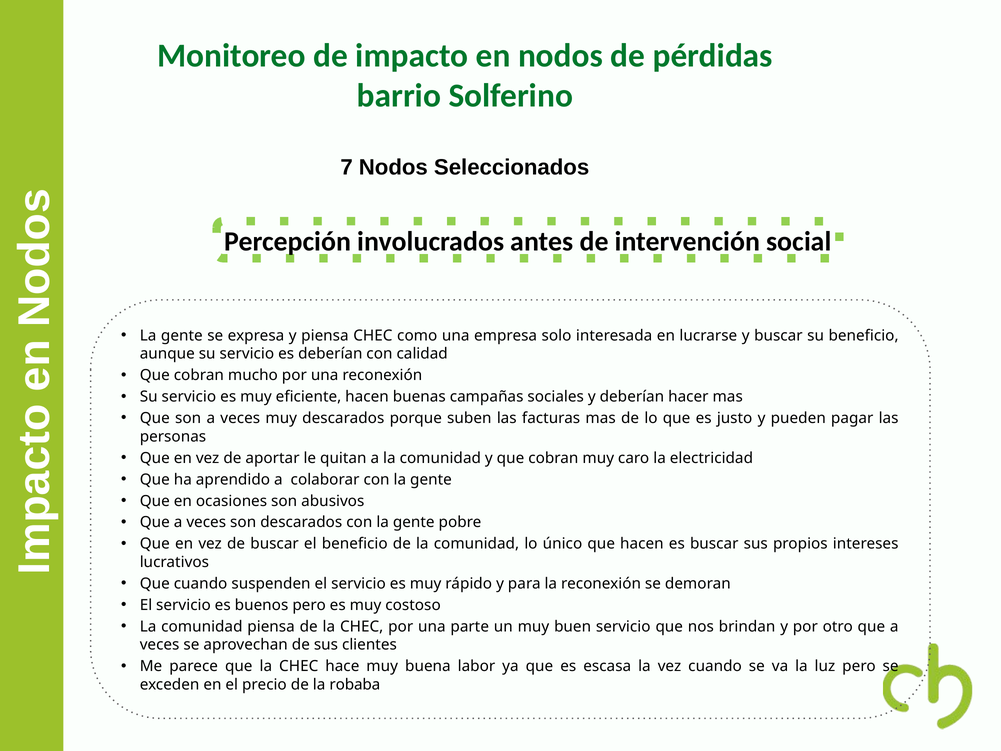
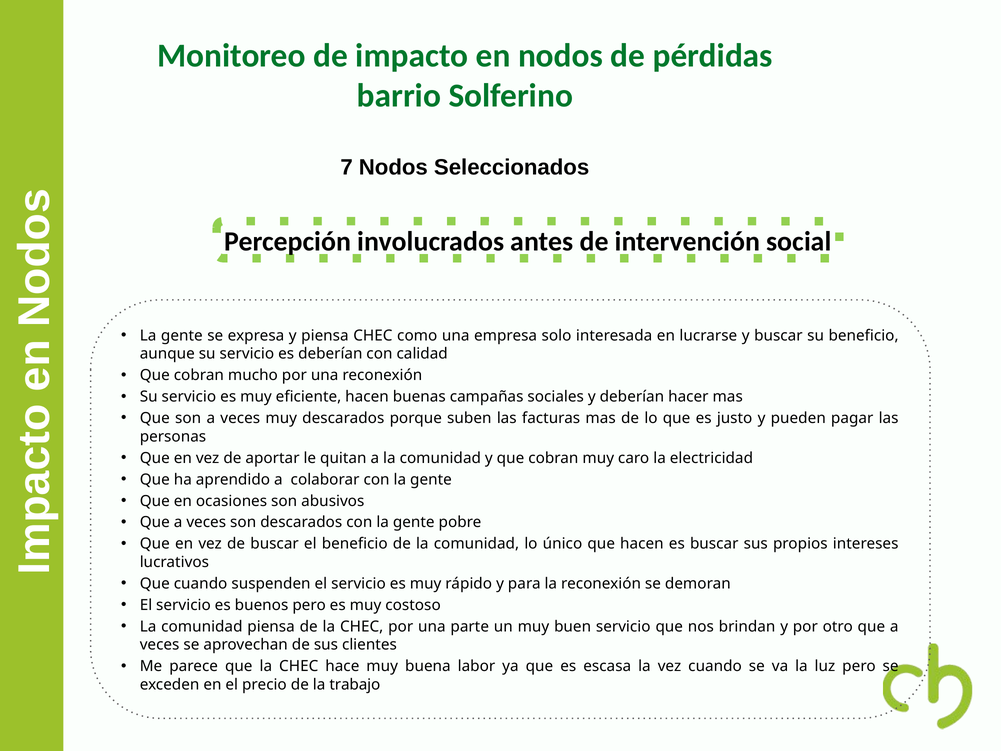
robaba: robaba -> trabajo (355, 685)
